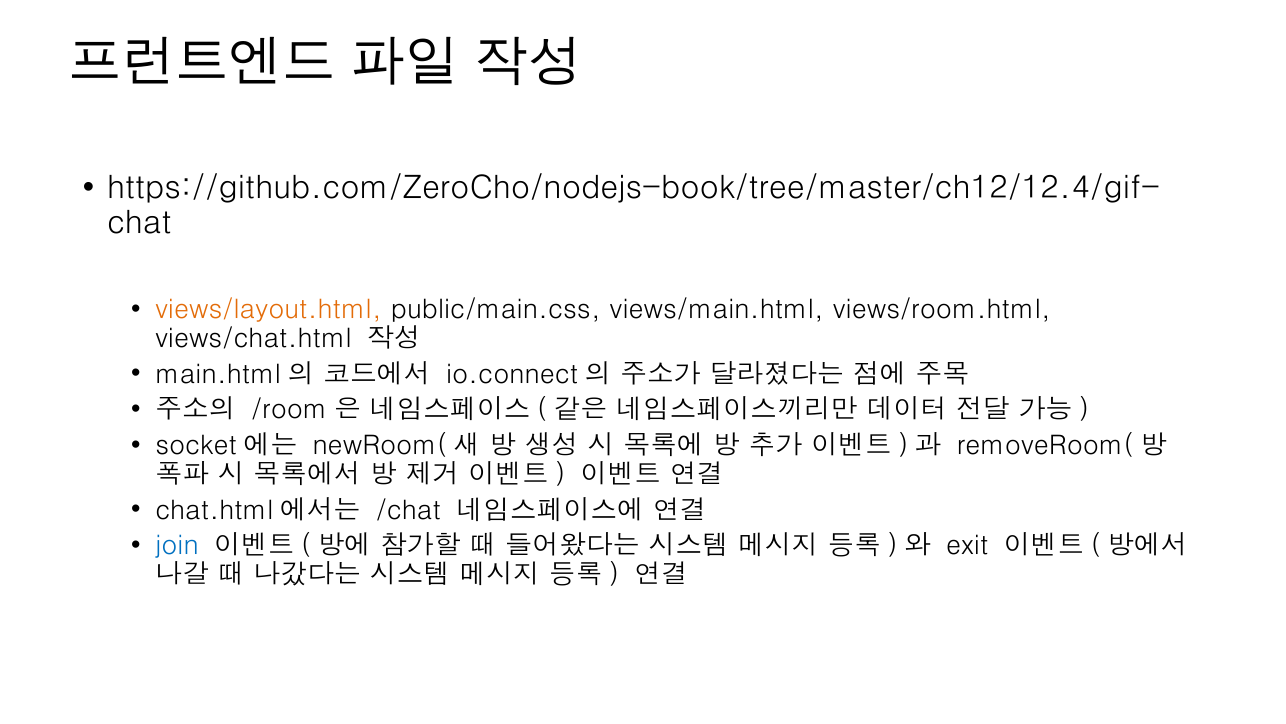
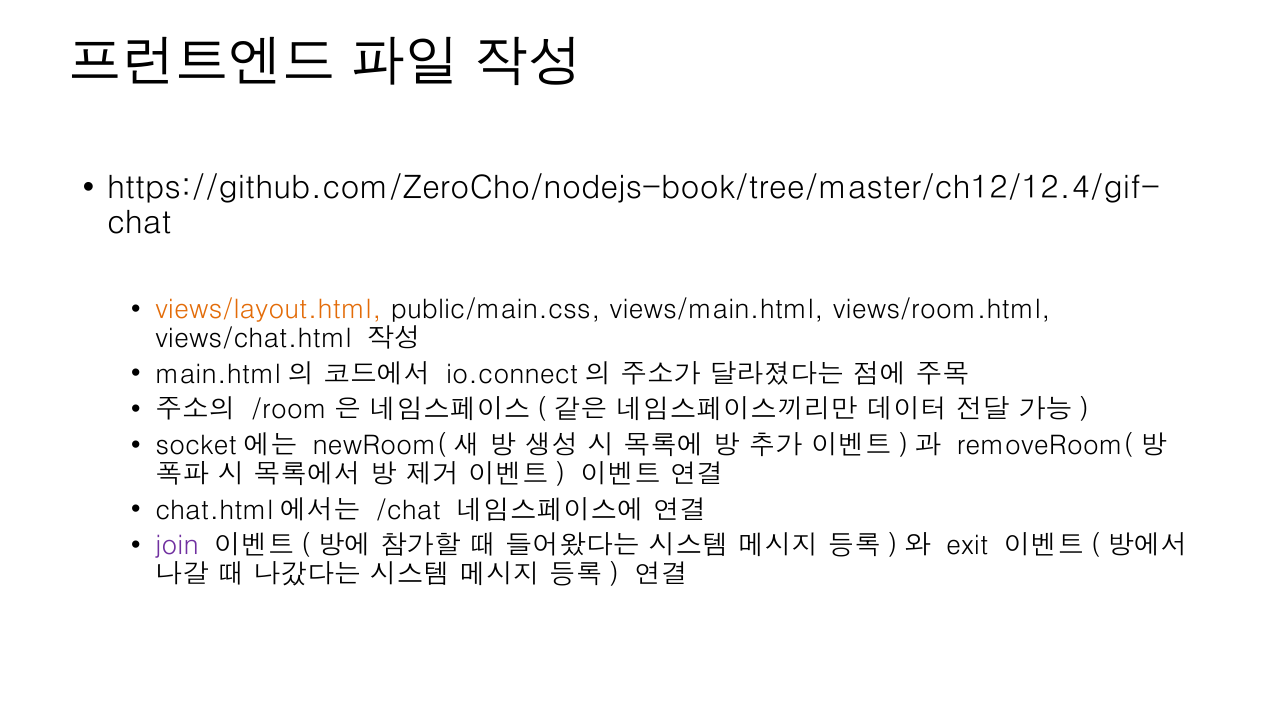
join colour: blue -> purple (177, 545)
